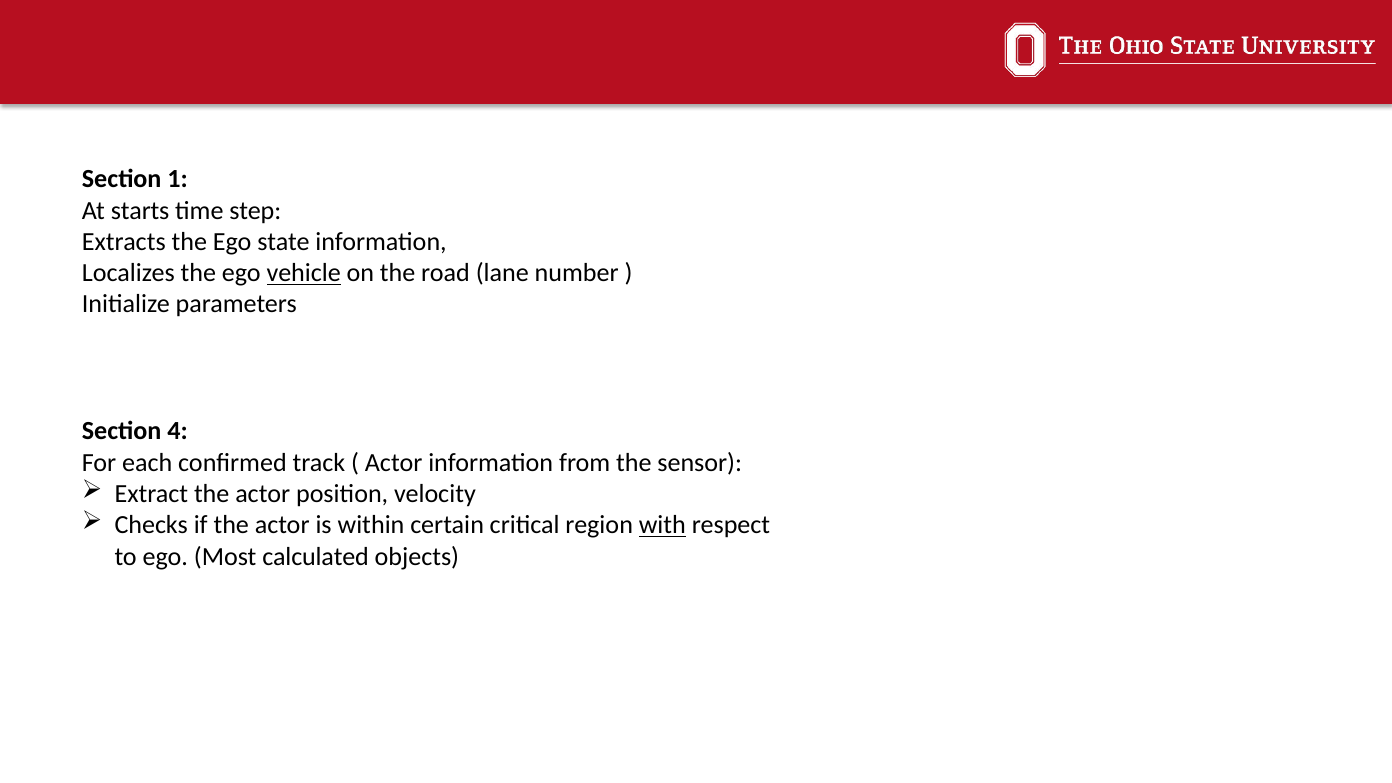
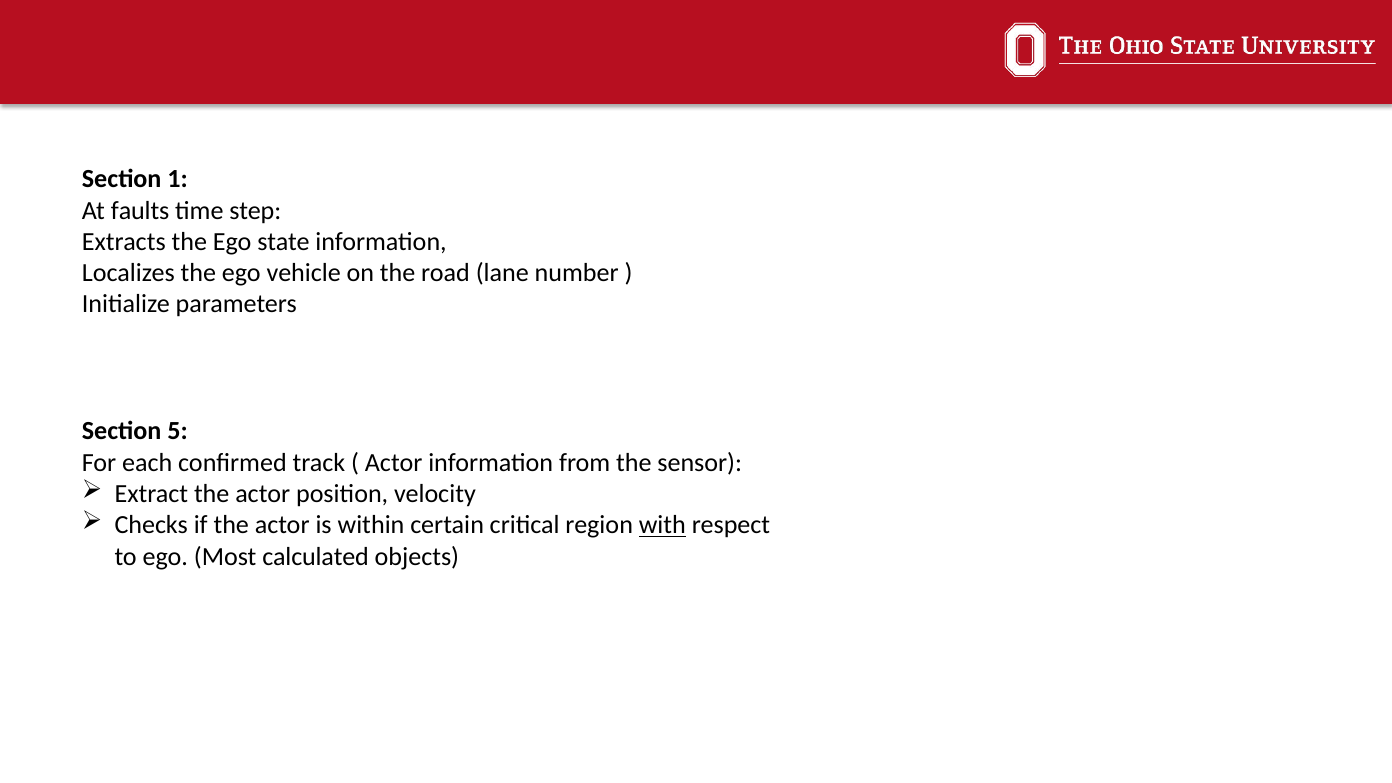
starts: starts -> faults (140, 210)
vehicle underline: present -> none (304, 273)
4: 4 -> 5 (178, 431)
